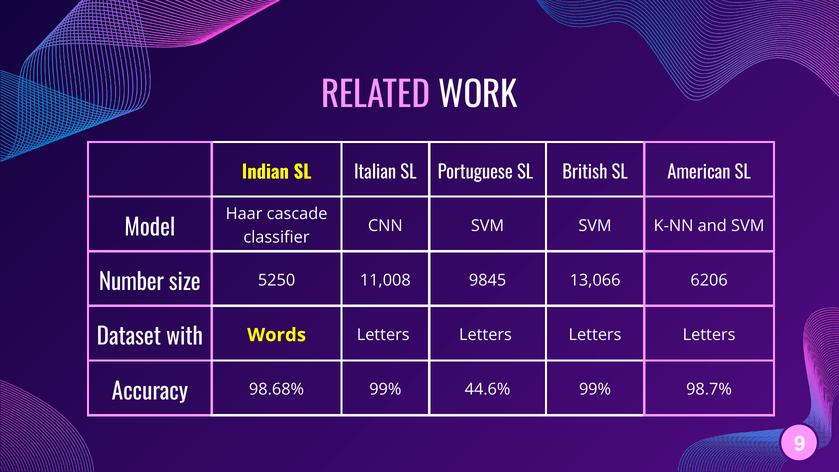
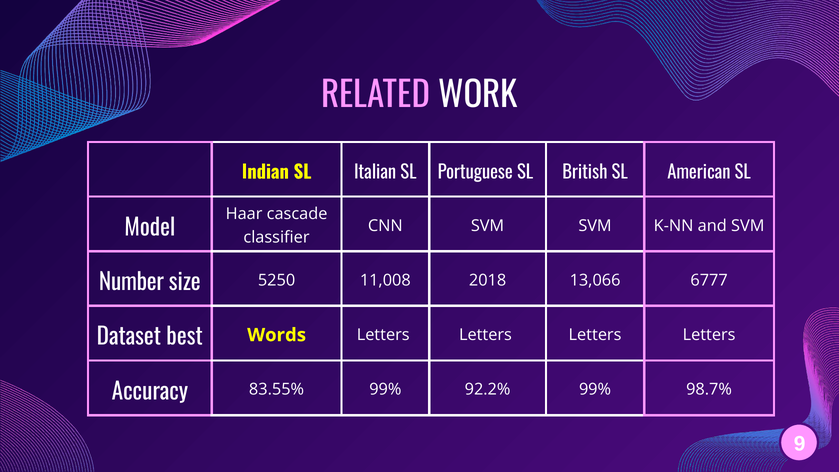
9845: 9845 -> 2018 (488, 280)
6206: 6206 -> 6777 (709, 280)
with: with -> best (185, 337)
98.68%: 98.68% -> 83.55% (277, 390)
44.6%: 44.6% -> 92.2% (488, 390)
